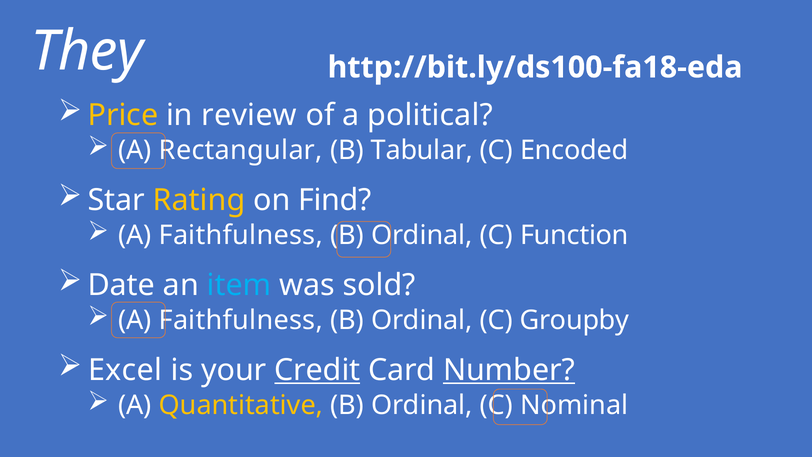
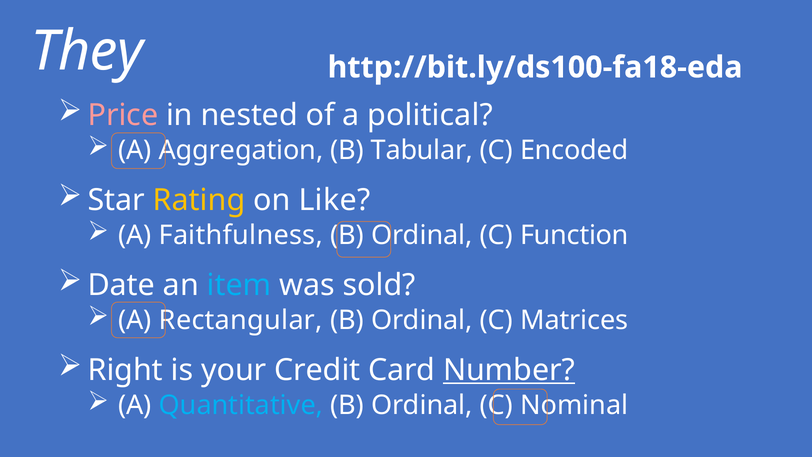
Price colour: yellow -> pink (123, 115)
review: review -> nested (249, 115)
Rectangular: Rectangular -> Aggregation (241, 150)
Find: Find -> Like (334, 200)
Faithfulness: Faithfulness -> Rectangular (241, 320)
Groupby: Groupby -> Matrices (574, 320)
Excel: Excel -> Right (125, 370)
Credit underline: present -> none (317, 370)
Quantitative colour: yellow -> light blue (241, 405)
